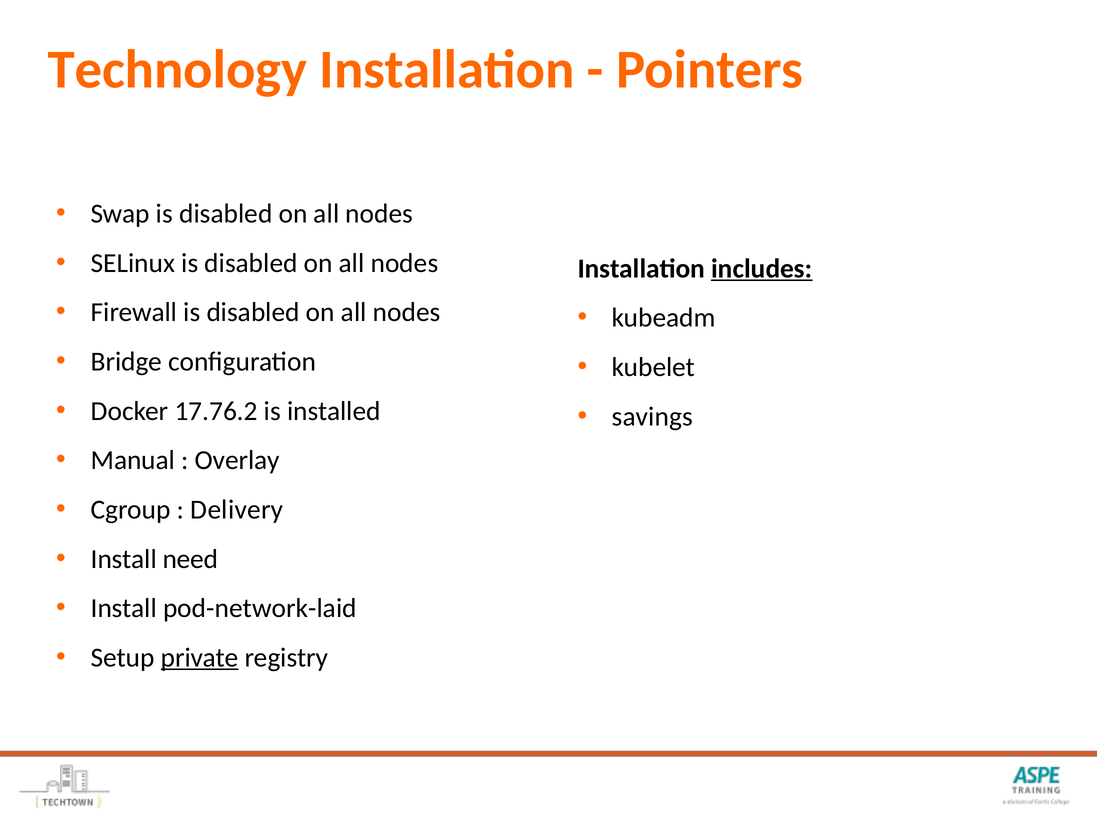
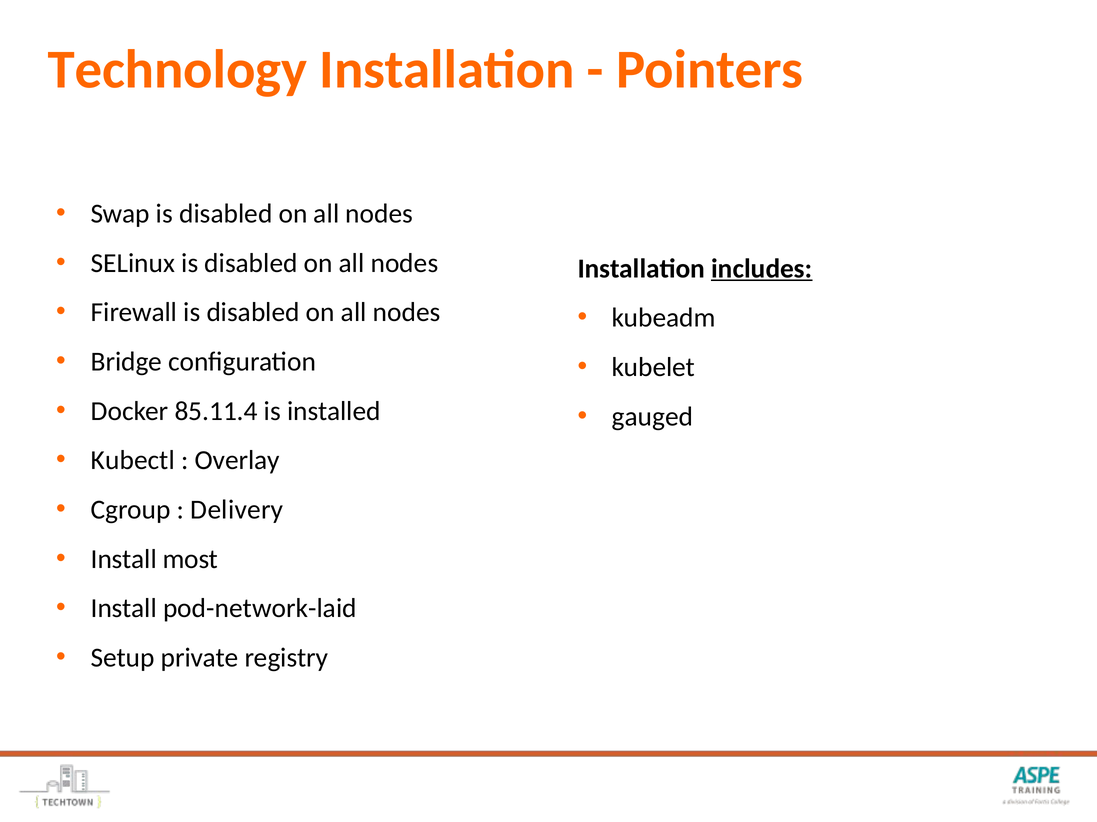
17.76.2: 17.76.2 -> 85.11.4 (216, 411)
savings: savings -> gauged (653, 417)
Manual: Manual -> Kubectl (133, 461)
need: need -> most (190, 559)
private underline: present -> none (200, 658)
